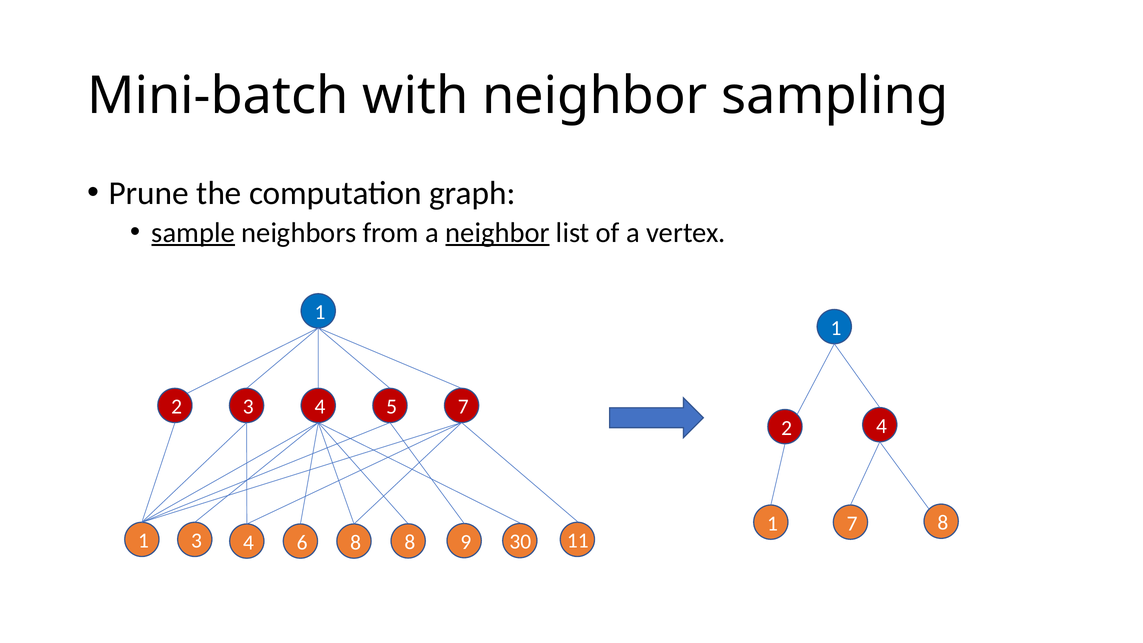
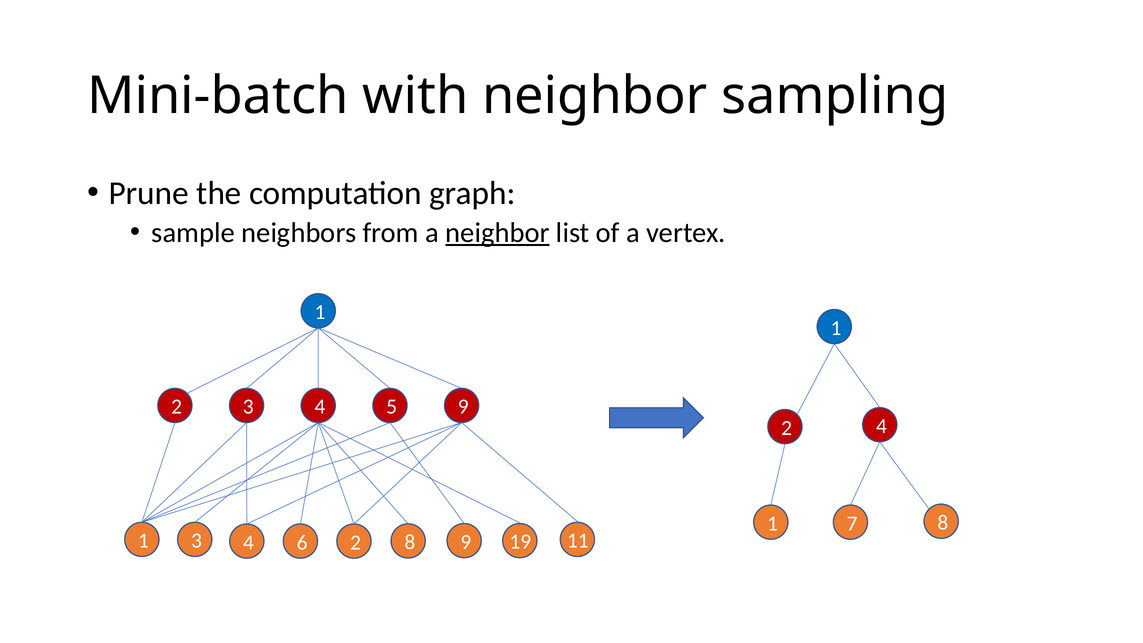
sample underline: present -> none (193, 233)
7: 7 -> 9 (463, 407)
8: 8 -> 2 (356, 543)
30: 30 -> 19 (520, 542)
